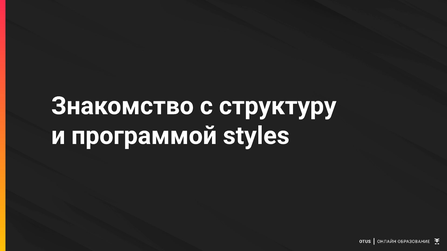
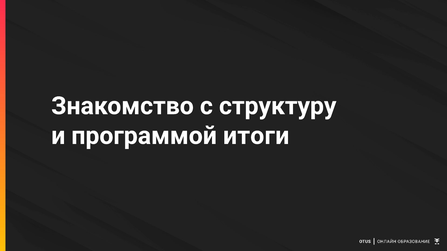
styles: styles -> итоги (256, 136)
